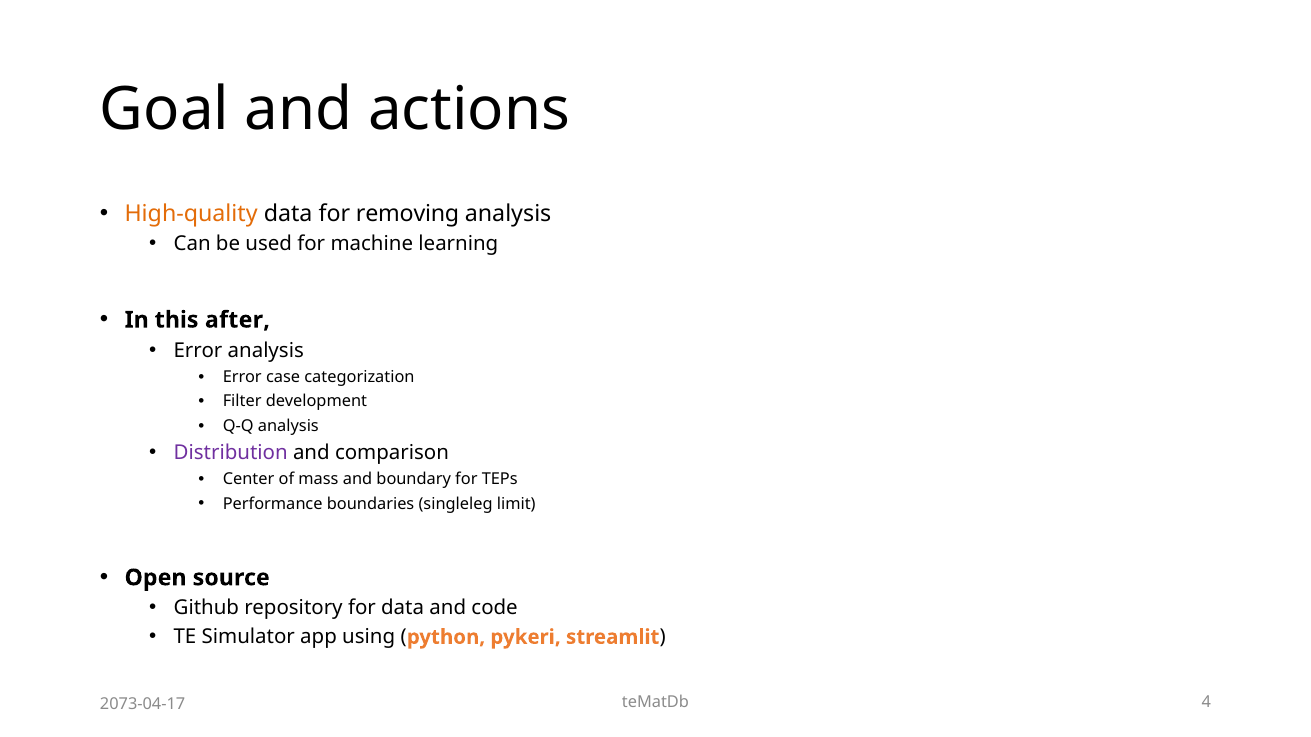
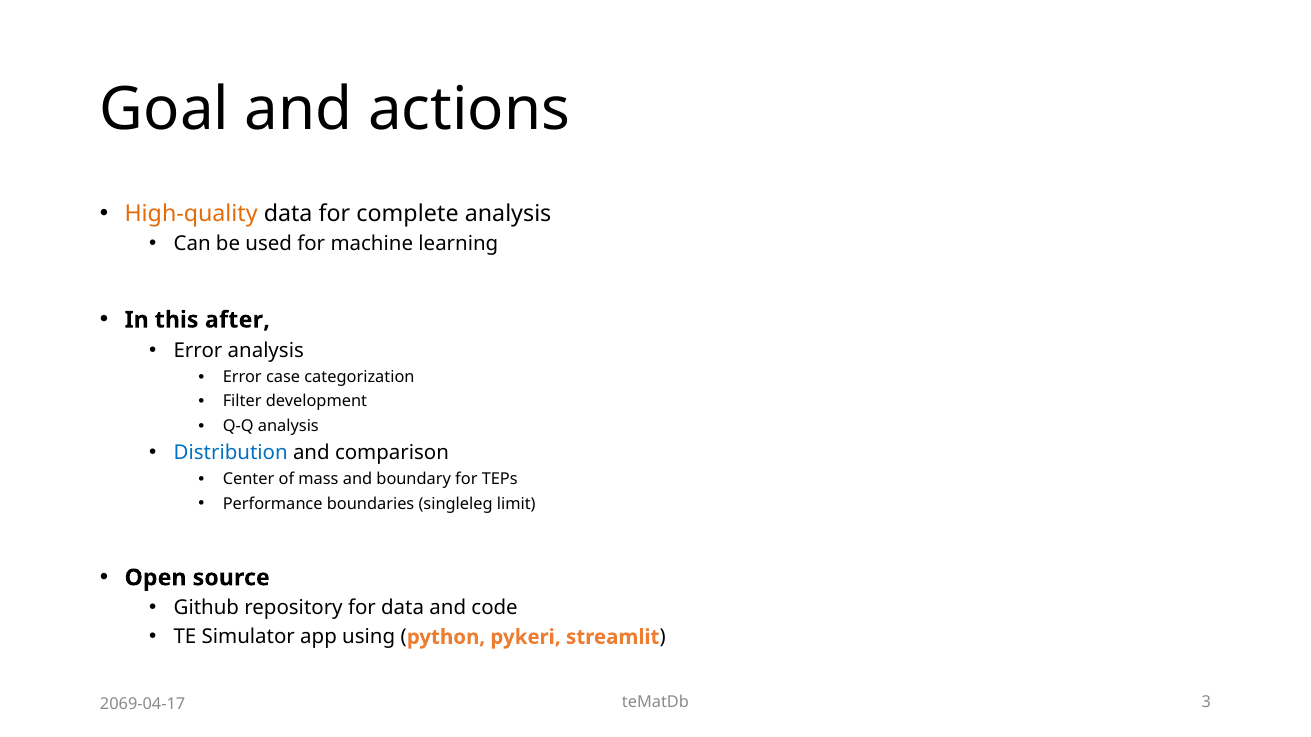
removing: removing -> complete (407, 214)
Distribution colour: purple -> blue (231, 453)
4: 4 -> 3 (1206, 703)
2073-04-17: 2073-04-17 -> 2069-04-17 (143, 704)
